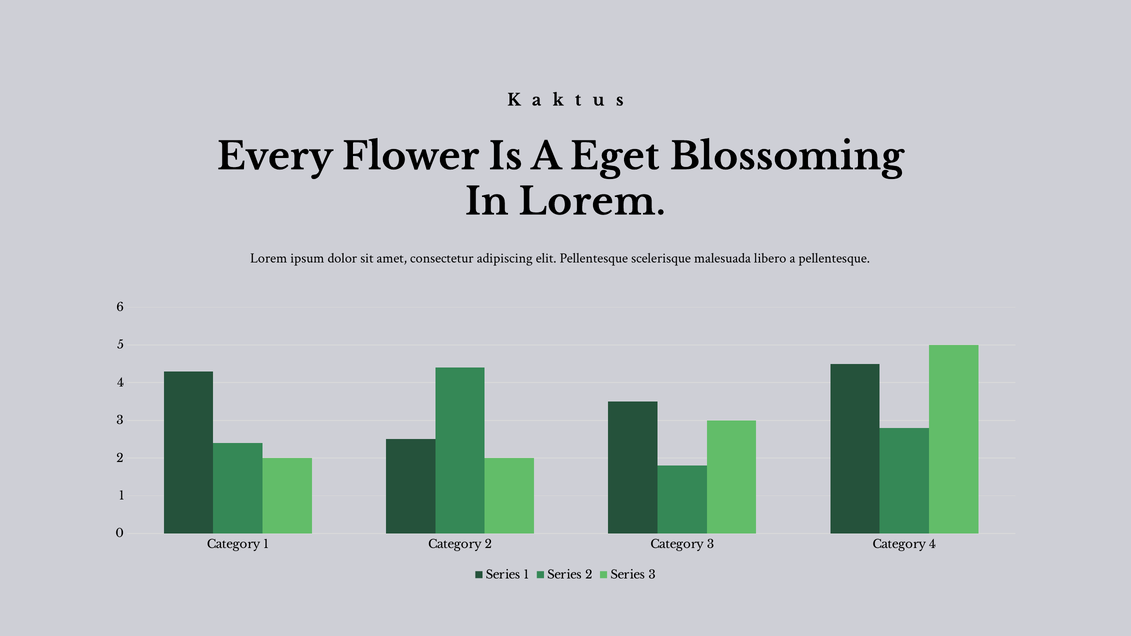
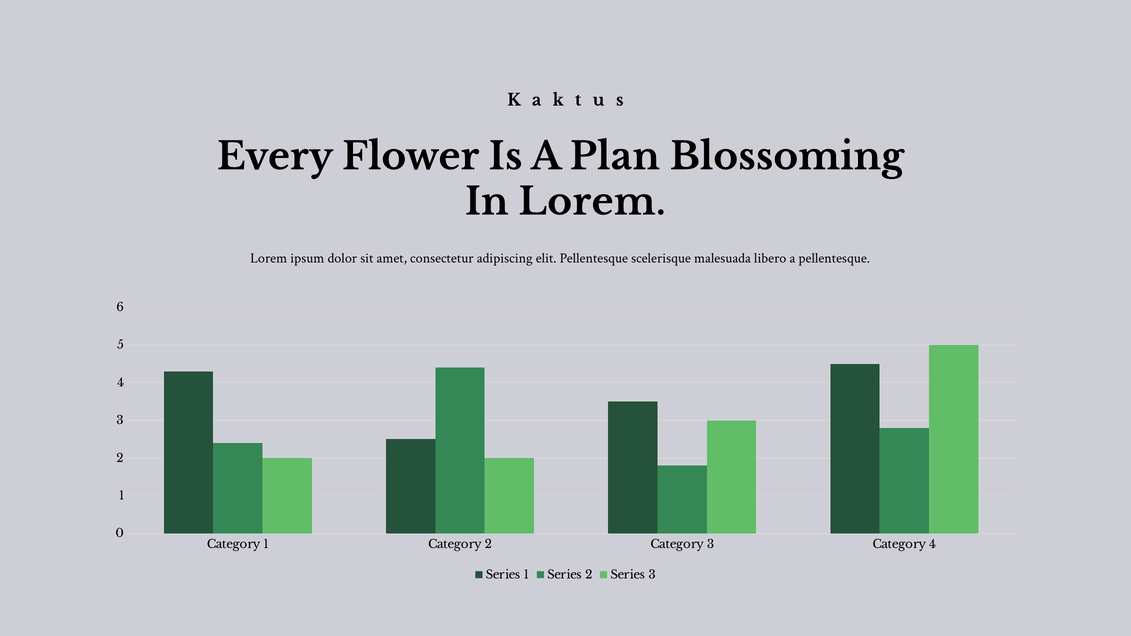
Eget: Eget -> Plan (615, 157)
